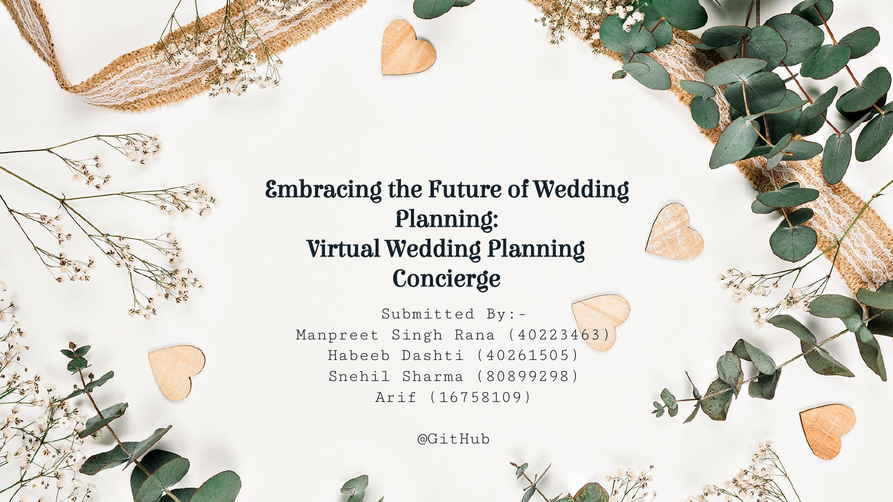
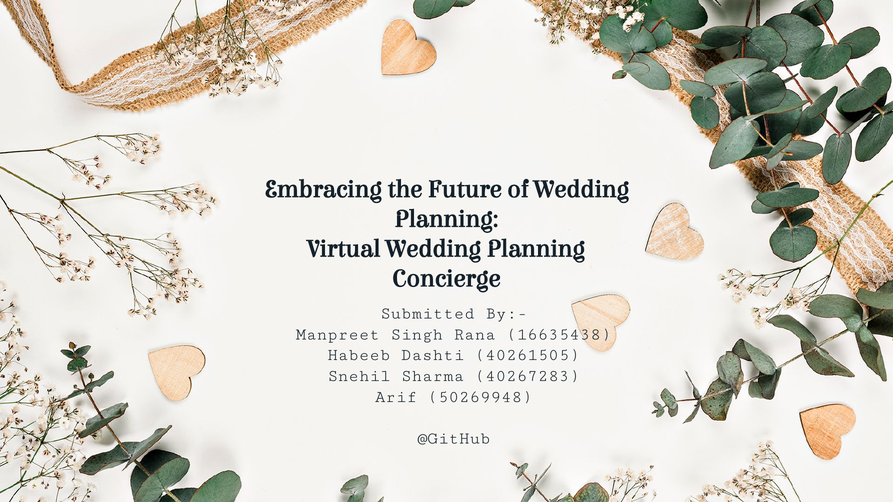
40223463: 40223463 -> 16635438 (559, 334)
80899298: 80899298 -> 40267283 (527, 376)
16758109: 16758109 -> 50269948 (480, 397)
